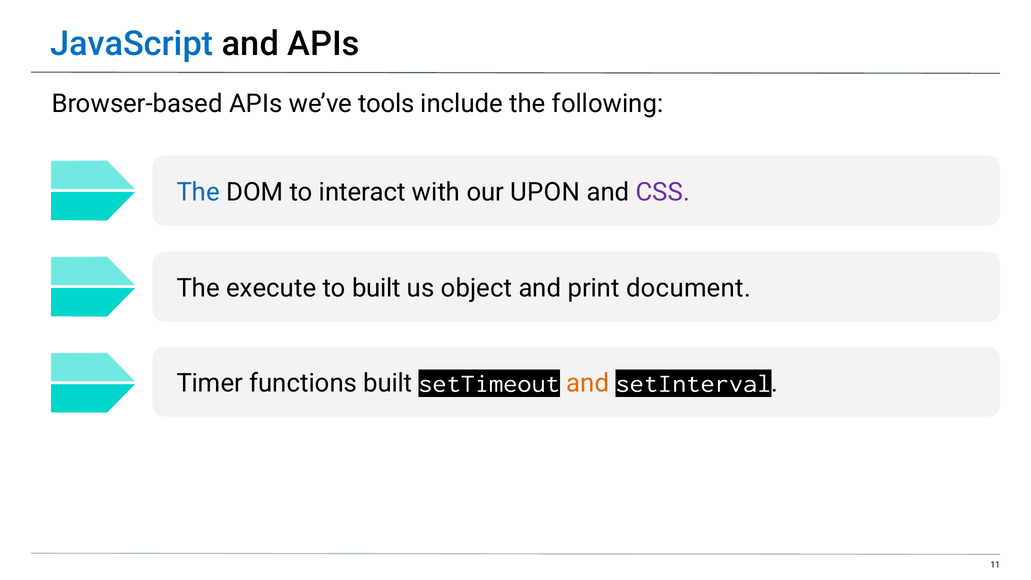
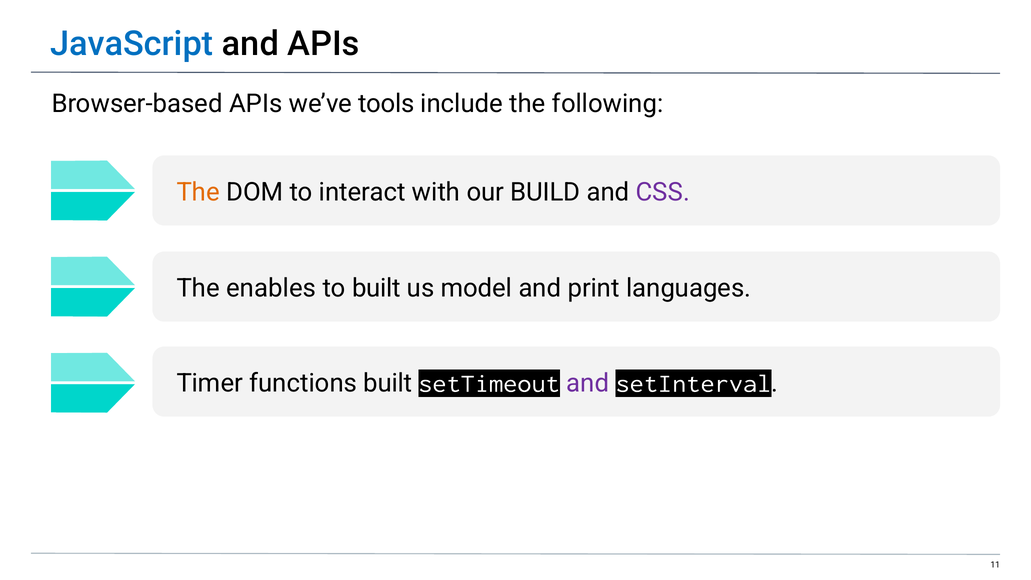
The colour: blue -> orange (198, 192)
UPON: UPON -> BUILD (545, 192)
execute: execute -> enables (271, 288)
object: object -> model (476, 288)
document: document -> languages (689, 288)
and colour: orange -> purple (588, 383)
